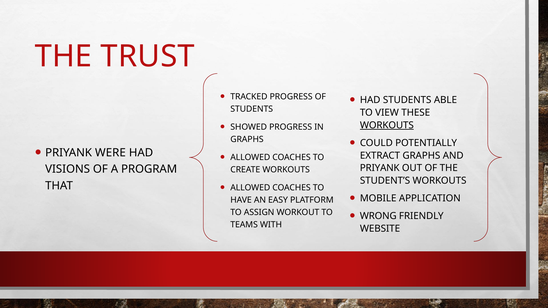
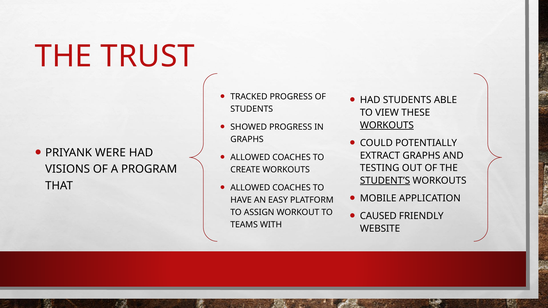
PRIYANK: PRIYANK -> TESTING (380, 168)
STUDENT’S underline: none -> present (385, 181)
WRONG: WRONG -> CAUSED (378, 216)
